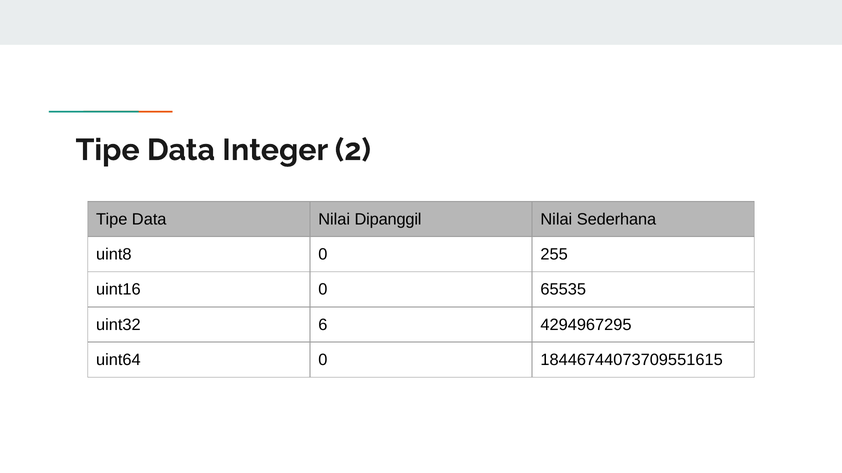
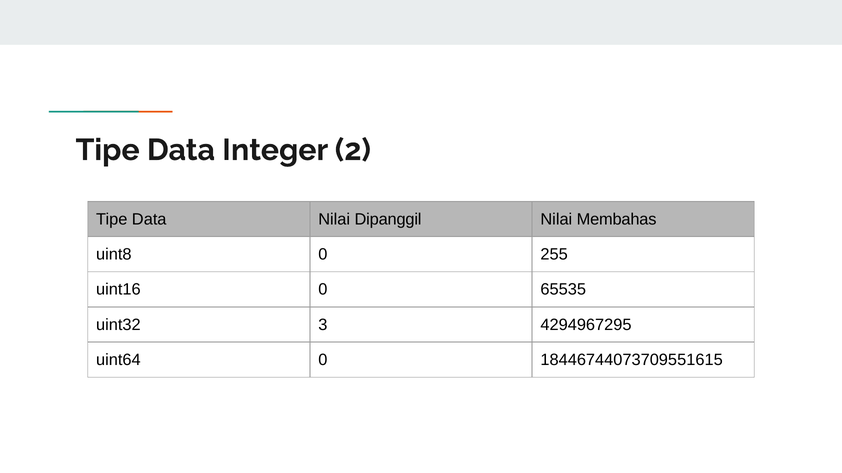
Sederhana: Sederhana -> Membahas (617, 220)
6: 6 -> 3 (323, 325)
